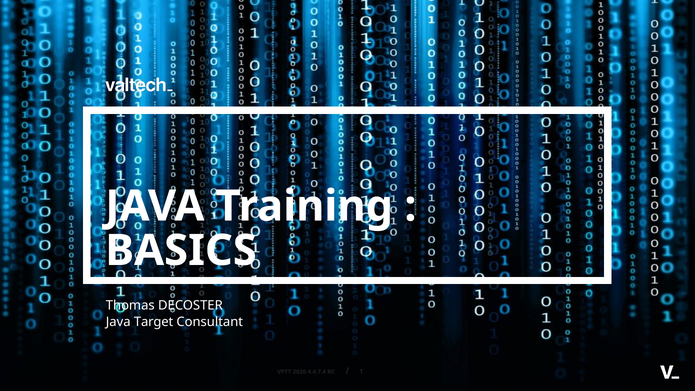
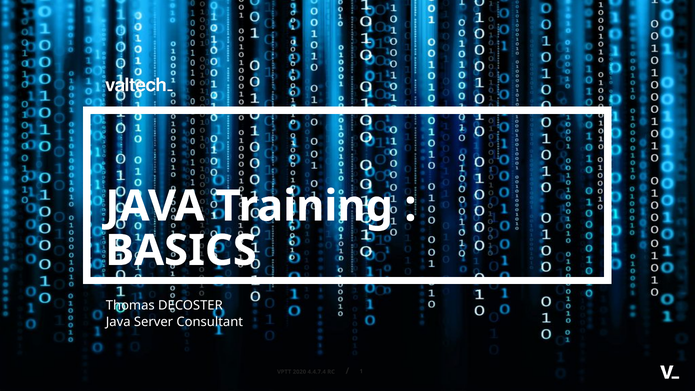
Target: Target -> Server (154, 322)
